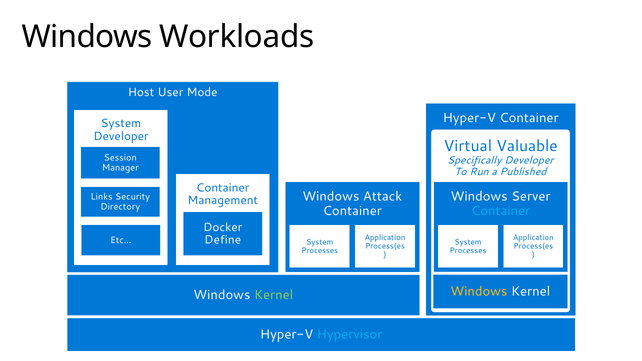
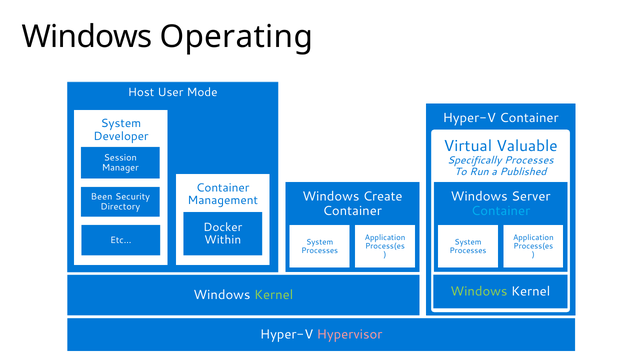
Workloads: Workloads -> Operating (236, 37)
Specifically Developer: Developer -> Processes (529, 160)
Attack: Attack -> Create (383, 197)
Links: Links -> Been (102, 197)
Define: Define -> Within (223, 240)
Windows colour: yellow -> light green (479, 292)
Hypervisor colour: light blue -> pink (350, 335)
